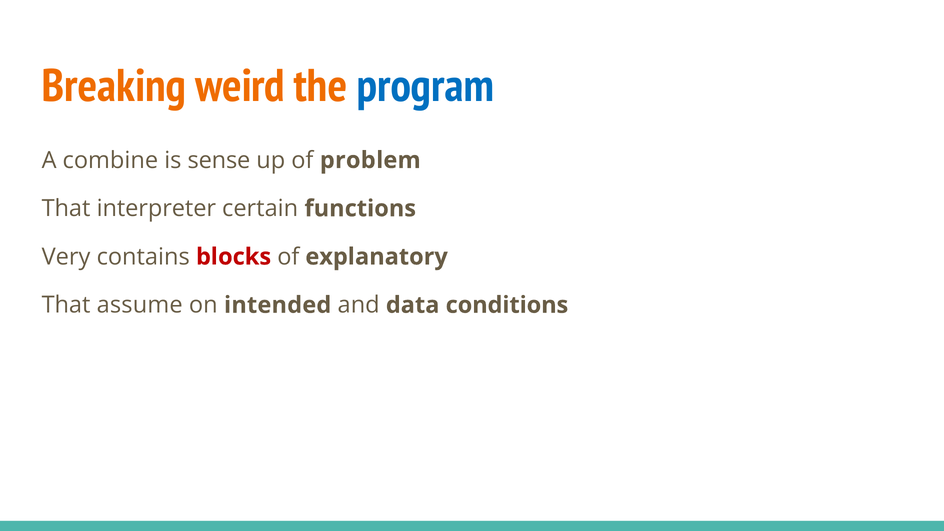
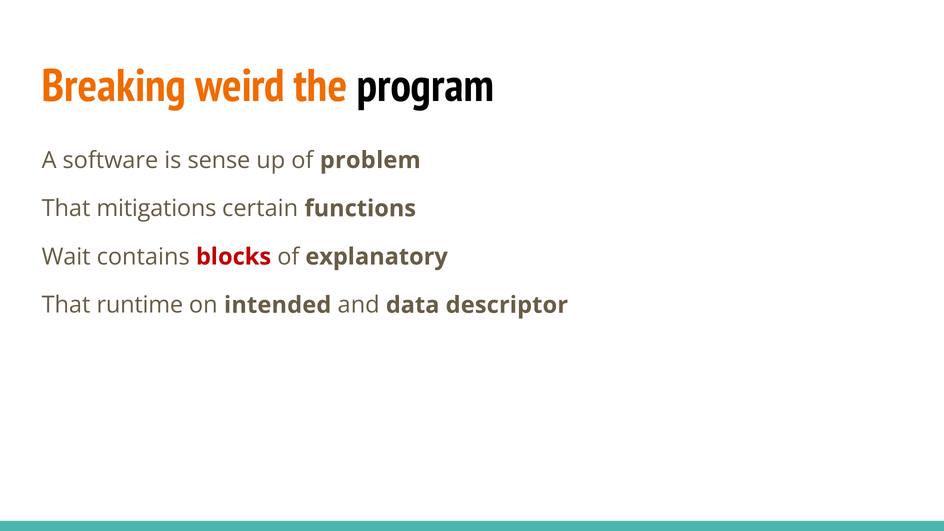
program colour: blue -> black (425, 86)
combine: combine -> software (110, 160)
interpreter: interpreter -> mitigations (156, 209)
Very: Very -> Wait (66, 257)
assume: assume -> runtime (140, 305)
conditions: conditions -> descriptor (507, 305)
